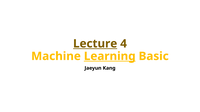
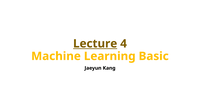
Learning underline: present -> none (110, 56)
